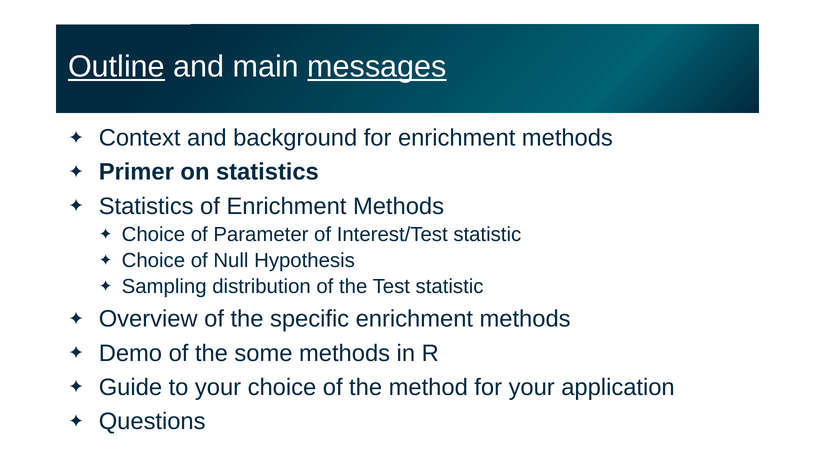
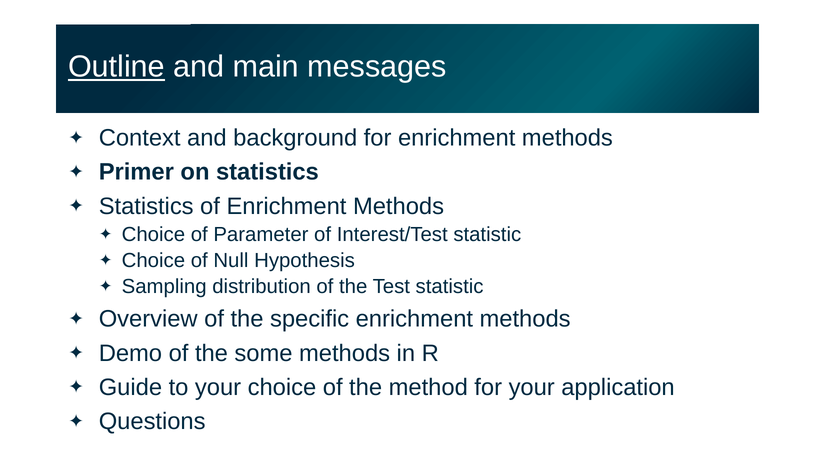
messages underline: present -> none (377, 67)
